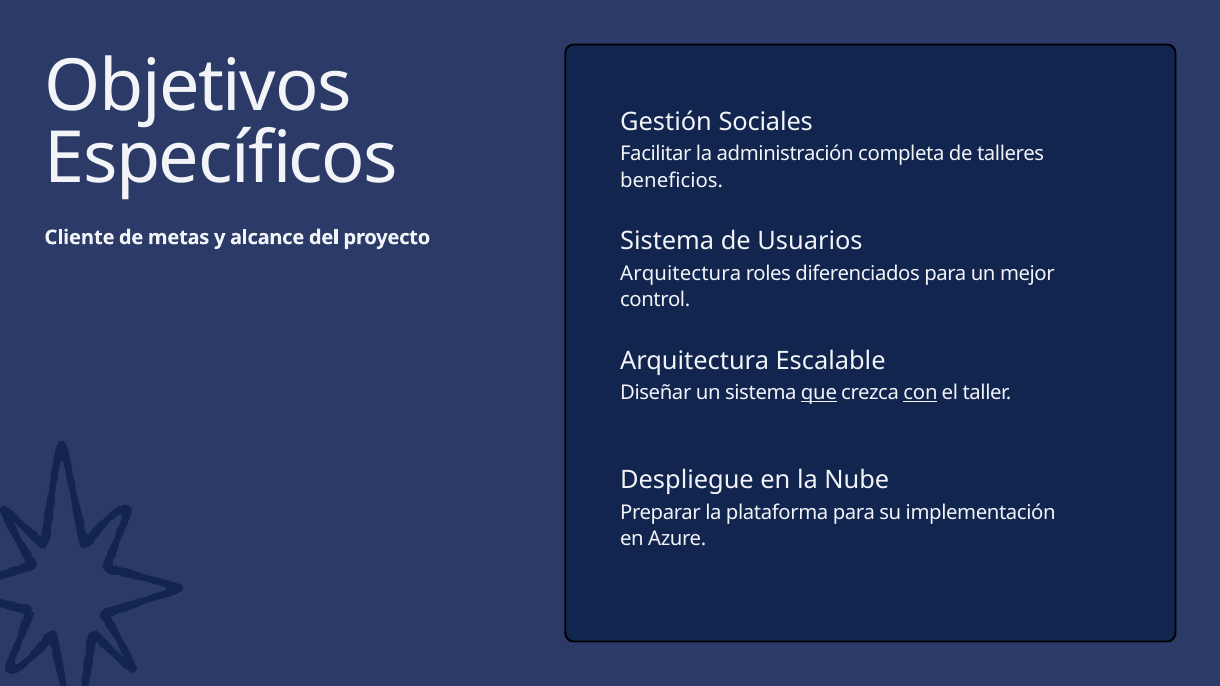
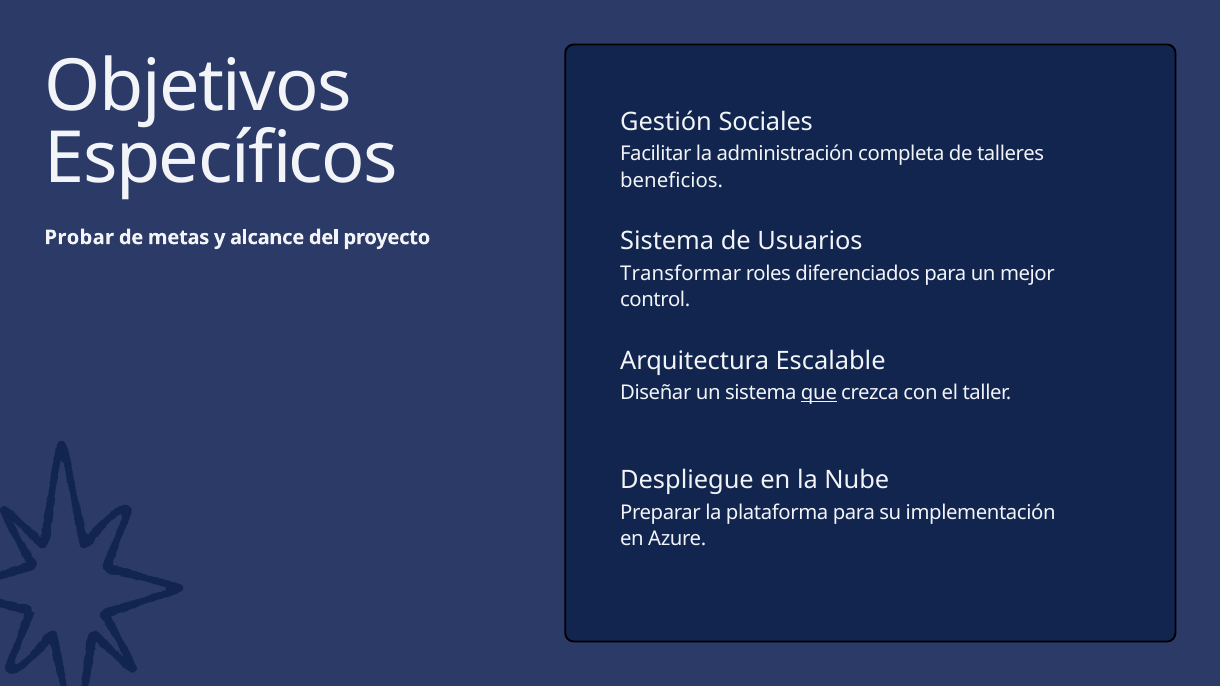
Cliente: Cliente -> Probar (79, 238)
Arquitectura: Arquitectura -> Transformar (681, 274)
con underline: present -> none (921, 393)
